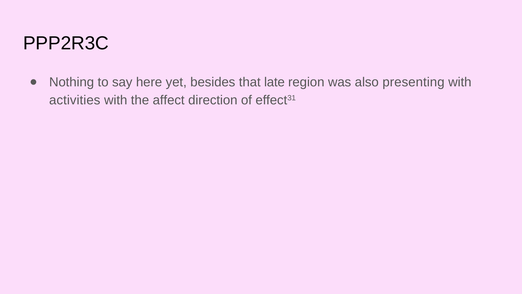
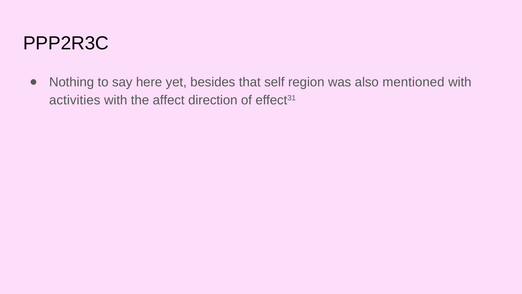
late: late -> self (274, 82)
presenting: presenting -> mentioned (413, 82)
